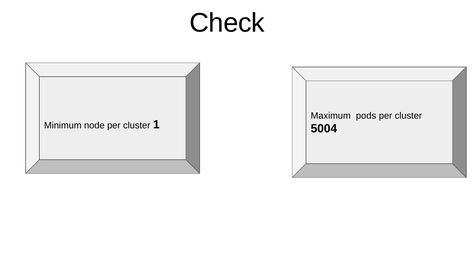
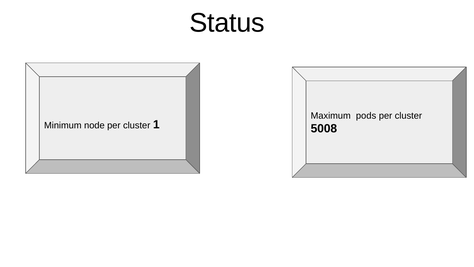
Check: Check -> Status (227, 23)
5004: 5004 -> 5008 (324, 128)
